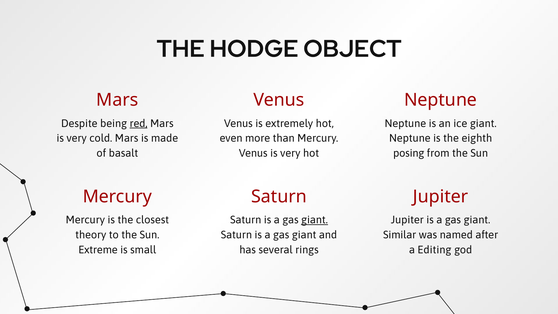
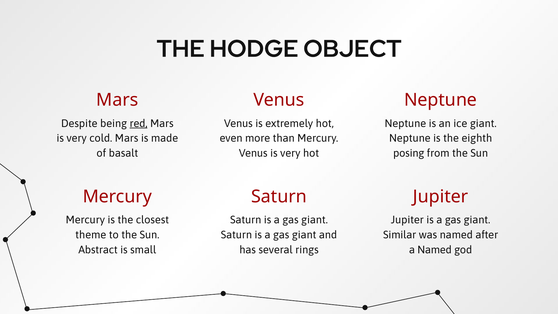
giant underline: present -> none (314, 220)
theory: theory -> theme (91, 235)
Extreme: Extreme -> Abstract (98, 250)
a Editing: Editing -> Named (435, 250)
